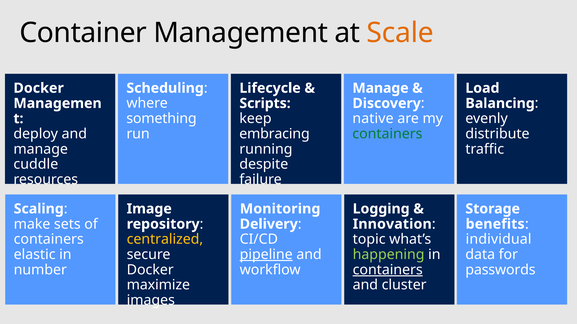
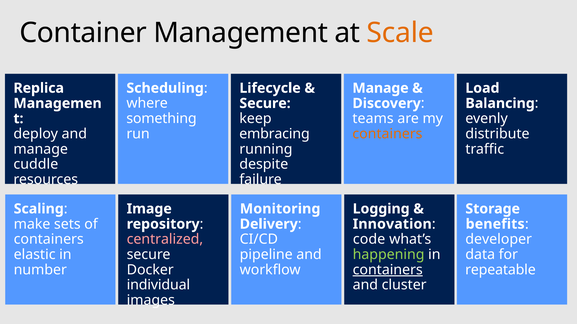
Docker: Docker -> Replica (39, 88)
Scripts: Scripts -> Secure (265, 103)
native: native -> teams (373, 119)
containers colour: green -> orange (387, 134)
centralized colour: yellow -> pink (165, 240)
topic: topic -> code (369, 240)
individual: individual -> developer (499, 240)
pipeline underline: present -> none (266, 255)
passwords: passwords -> repeatable (500, 270)
maximize: maximize -> individual (158, 285)
